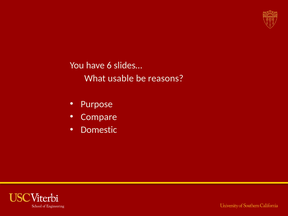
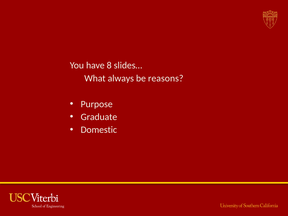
6: 6 -> 8 (109, 65)
usable: usable -> always (121, 78)
Compare: Compare -> Graduate (99, 117)
